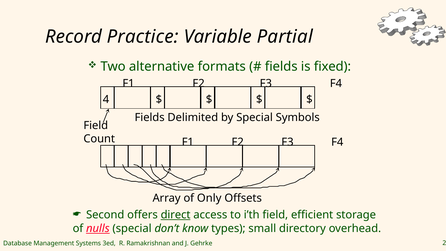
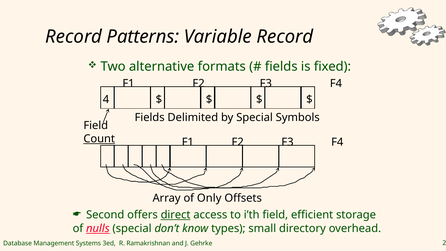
Practice: Practice -> Patterns (143, 37)
Variable Partial: Partial -> Record (285, 37)
Count underline: none -> present (99, 139)
